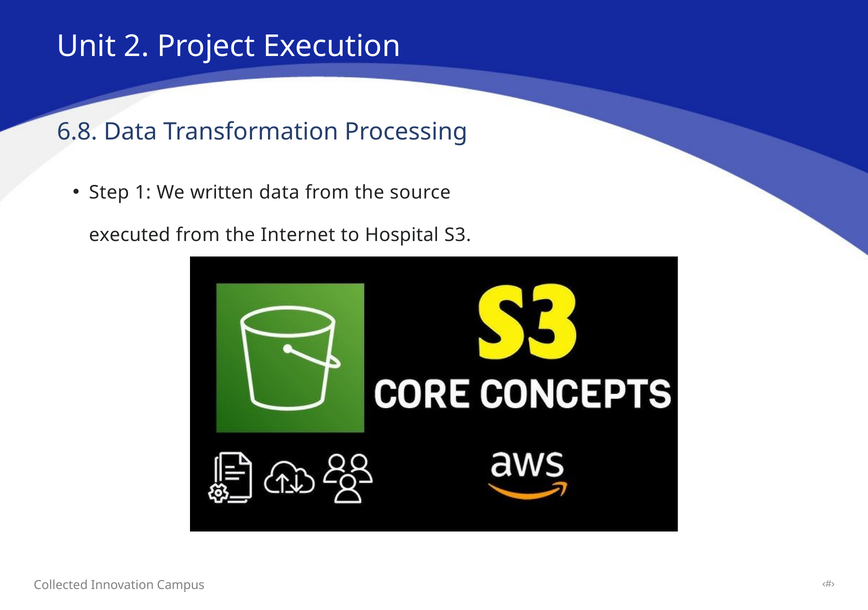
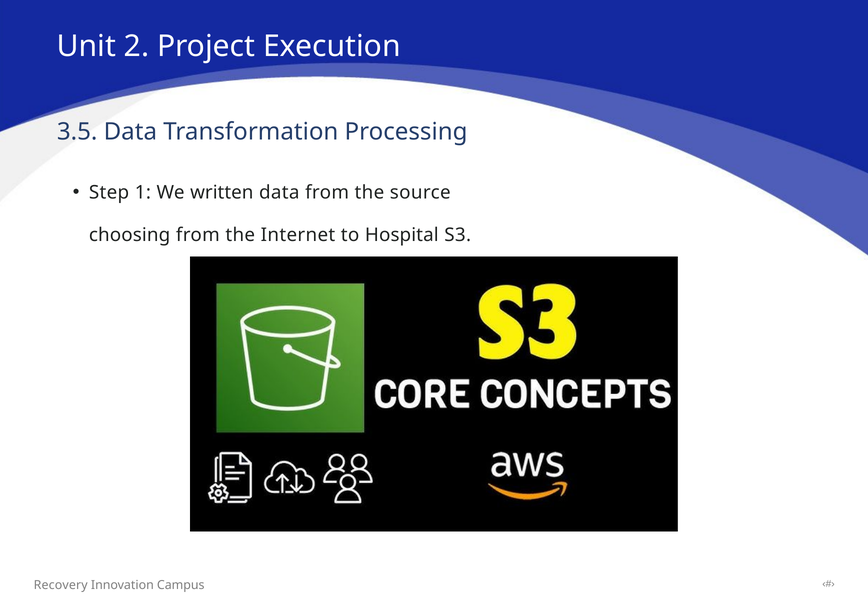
6.8: 6.8 -> 3.5 (77, 132)
executed: executed -> choosing (130, 235)
Collected: Collected -> Recovery (61, 585)
